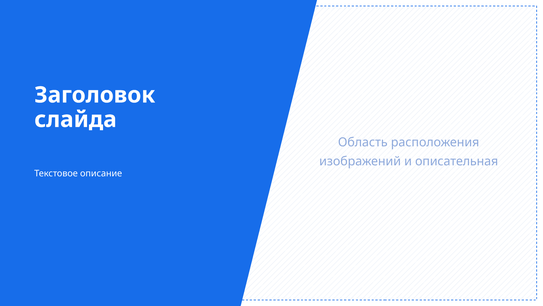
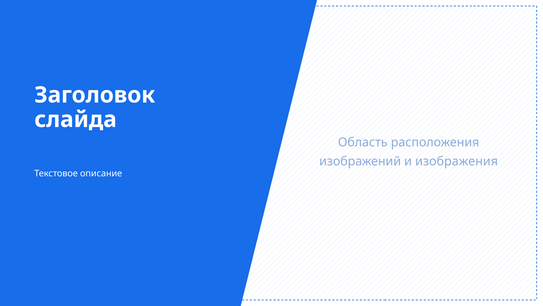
описательная: описательная -> изображения (457, 161)
